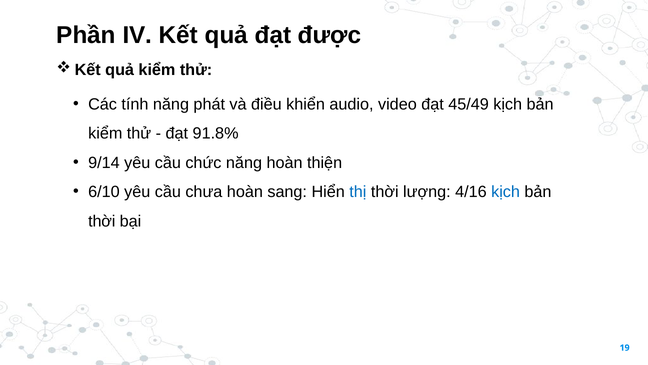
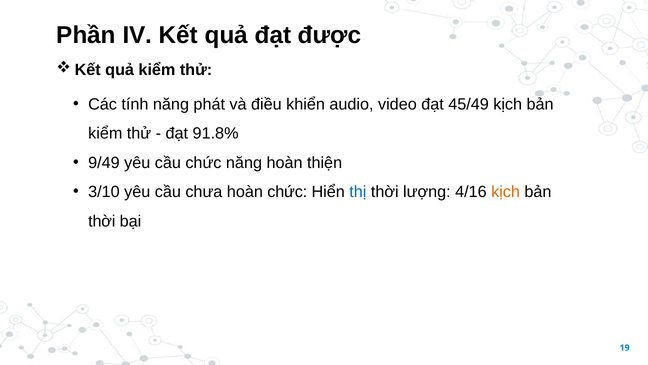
9/14: 9/14 -> 9/49 (104, 163)
6/10: 6/10 -> 3/10 (104, 192)
hoàn sang: sang -> chức (287, 192)
kịch colour: blue -> orange (506, 192)
